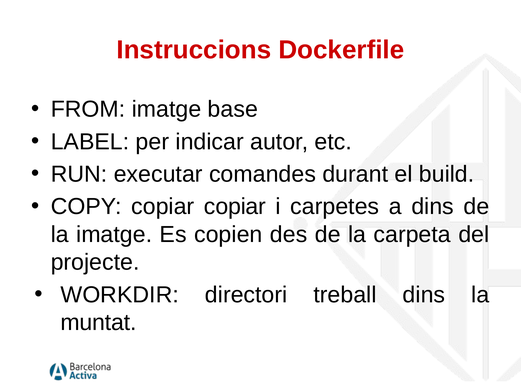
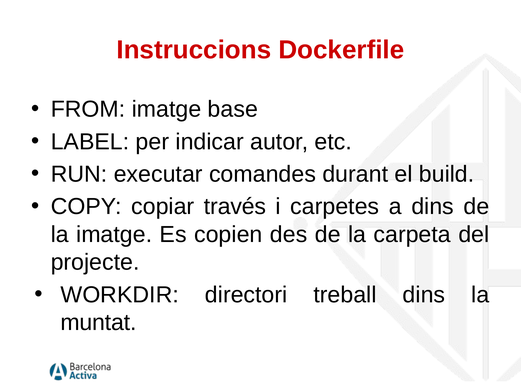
copiar copiar: copiar -> través (235, 207)
